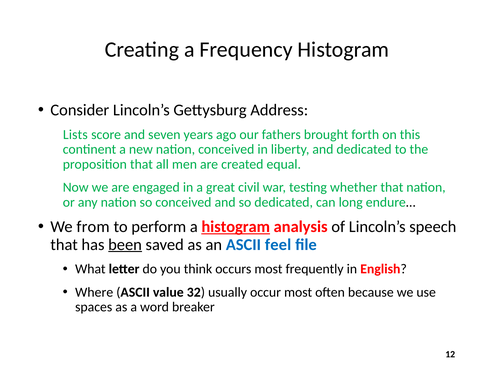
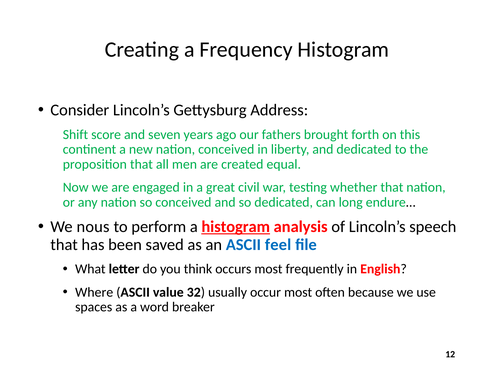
Lists: Lists -> Shift (75, 134)
from: from -> nous (93, 226)
been underline: present -> none (125, 244)
